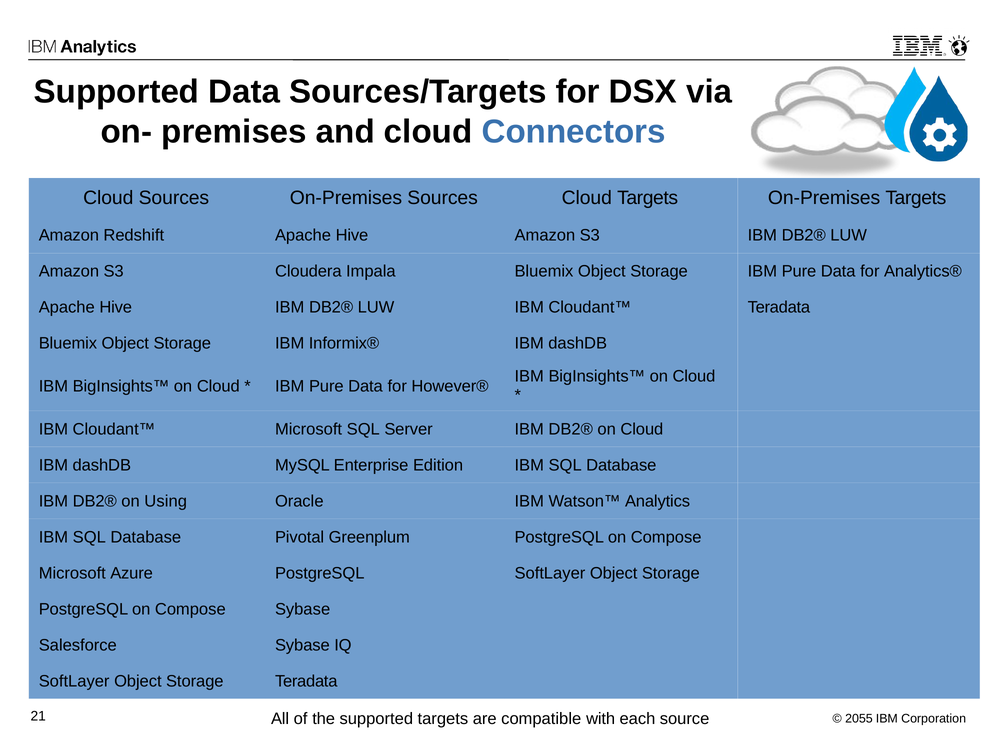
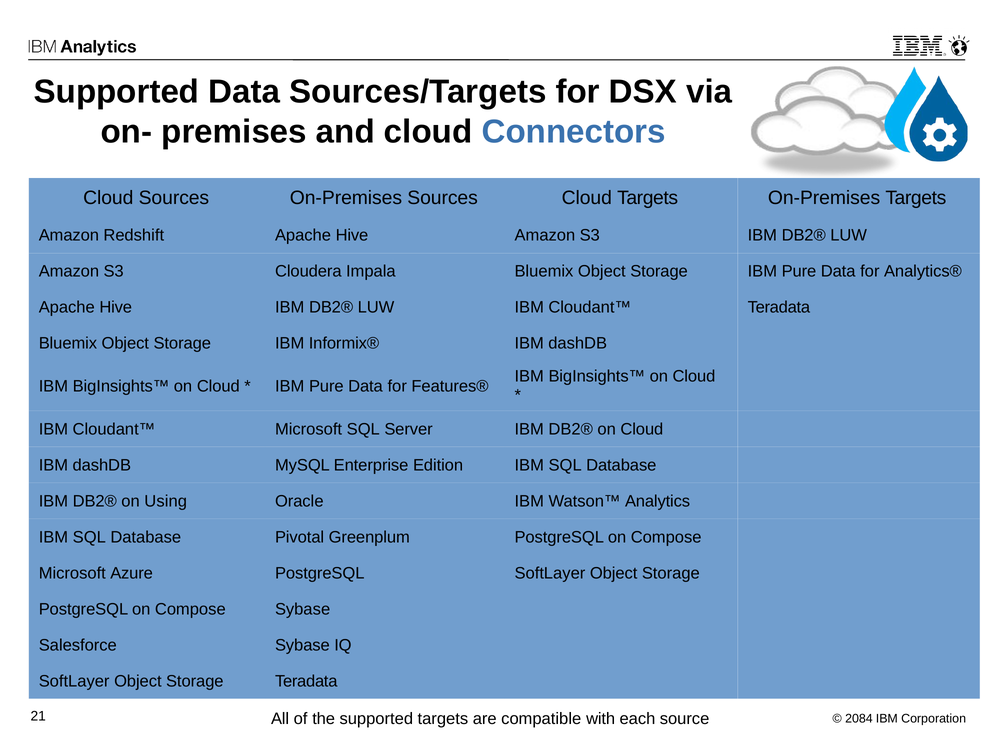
However®: However® -> Features® (450, 386)
2055: 2055 -> 2084 (859, 718)
